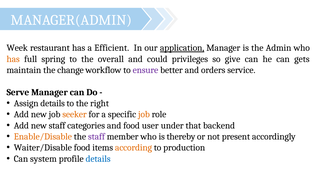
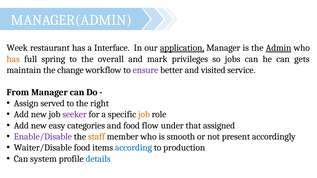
Efficient: Efficient -> Interface (112, 48)
Admin underline: none -> present (279, 48)
could: could -> mark (157, 59)
give: give -> jobs (233, 59)
orders: orders -> visited (213, 70)
Serve: Serve -> From (18, 92)
Assign details: details -> served (53, 104)
seeker colour: orange -> purple (75, 115)
new staff: staff -> easy (57, 126)
user: user -> flow (150, 126)
backend: backend -> assigned (219, 126)
Enable/Disable colour: orange -> purple (43, 137)
staff colour: purple -> orange (96, 137)
thereby: thereby -> smooth (181, 137)
according colour: orange -> blue (133, 148)
